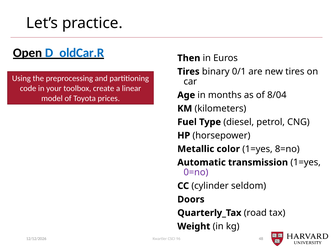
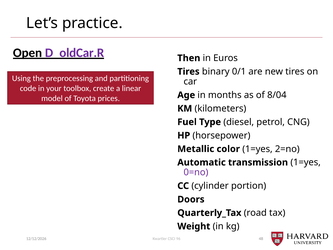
D_oldCar.R colour: blue -> purple (75, 53)
8=no: 8=no -> 2=no (287, 149)
seldom: seldom -> portion (249, 186)
